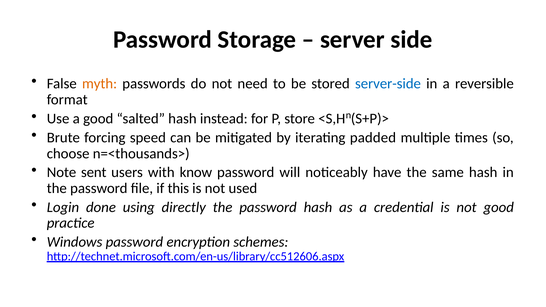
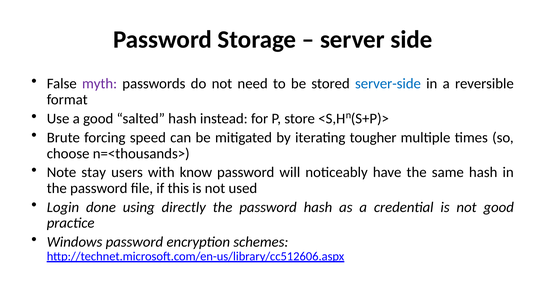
myth colour: orange -> purple (100, 84)
padded: padded -> tougher (373, 138)
sent: sent -> stay (94, 172)
